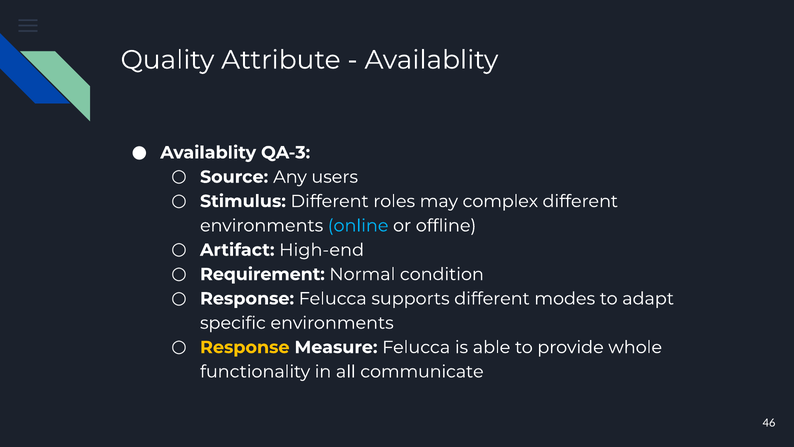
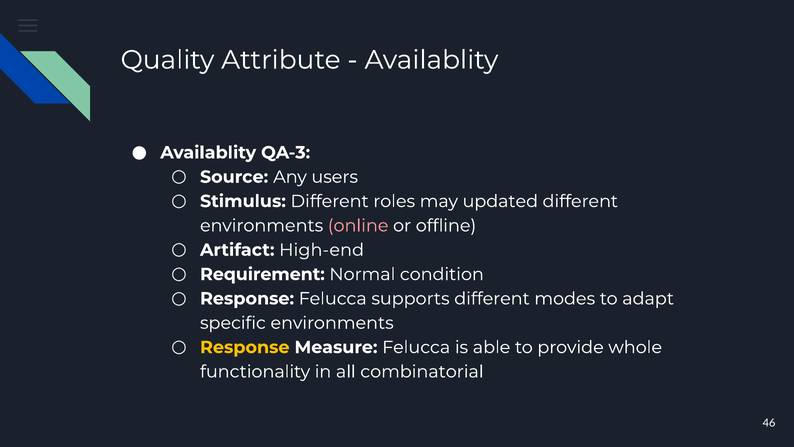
complex: complex -> updated (500, 201)
online colour: light blue -> pink (358, 225)
communicate: communicate -> combinatorial (422, 371)
